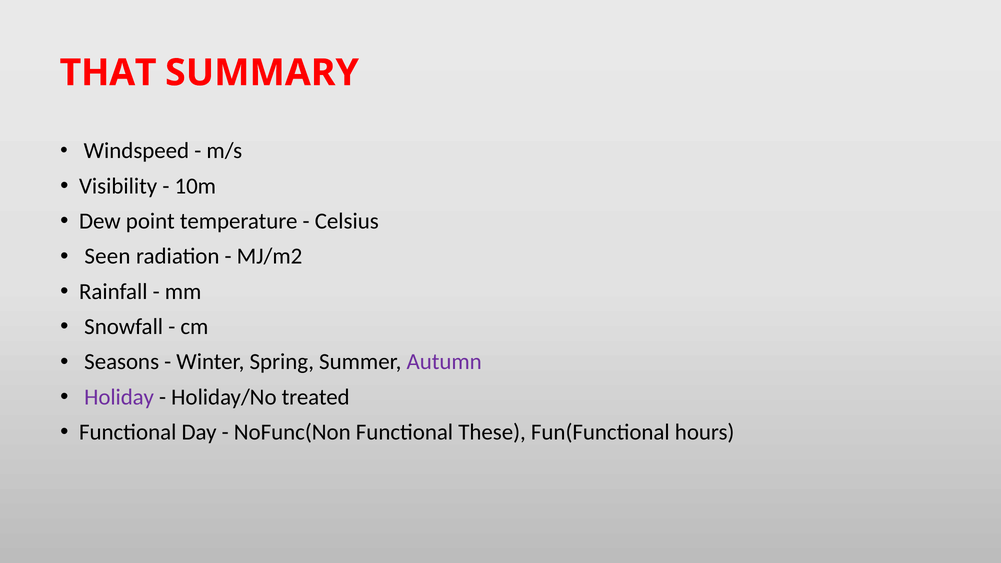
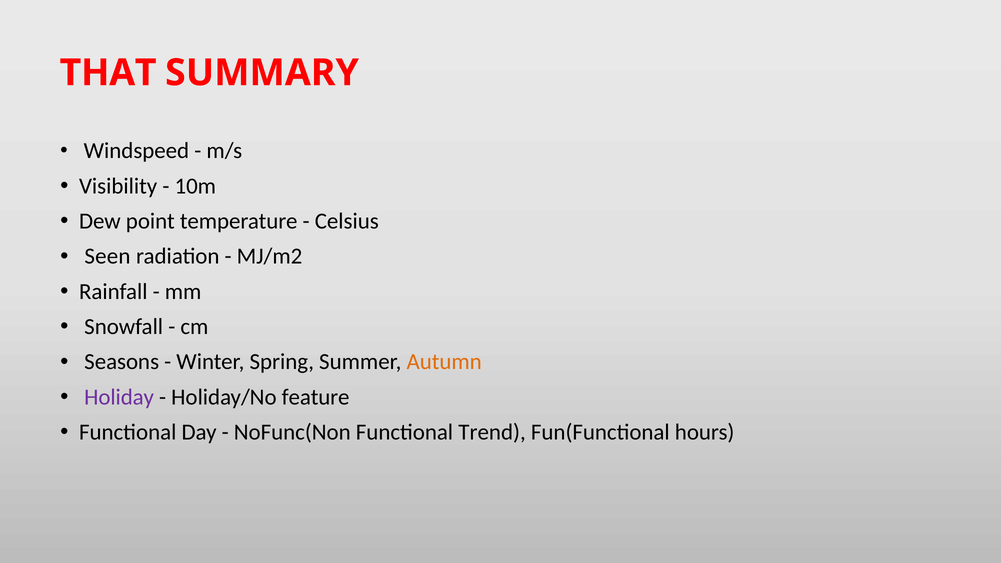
Autumn colour: purple -> orange (444, 362)
treated: treated -> feature (316, 397)
These: These -> Trend (492, 432)
